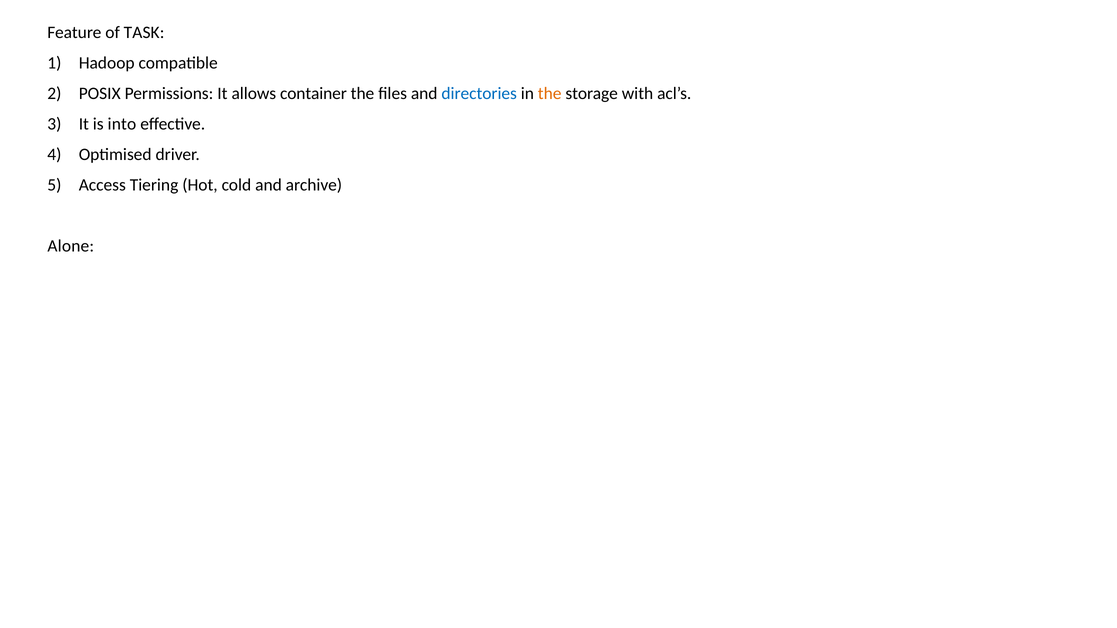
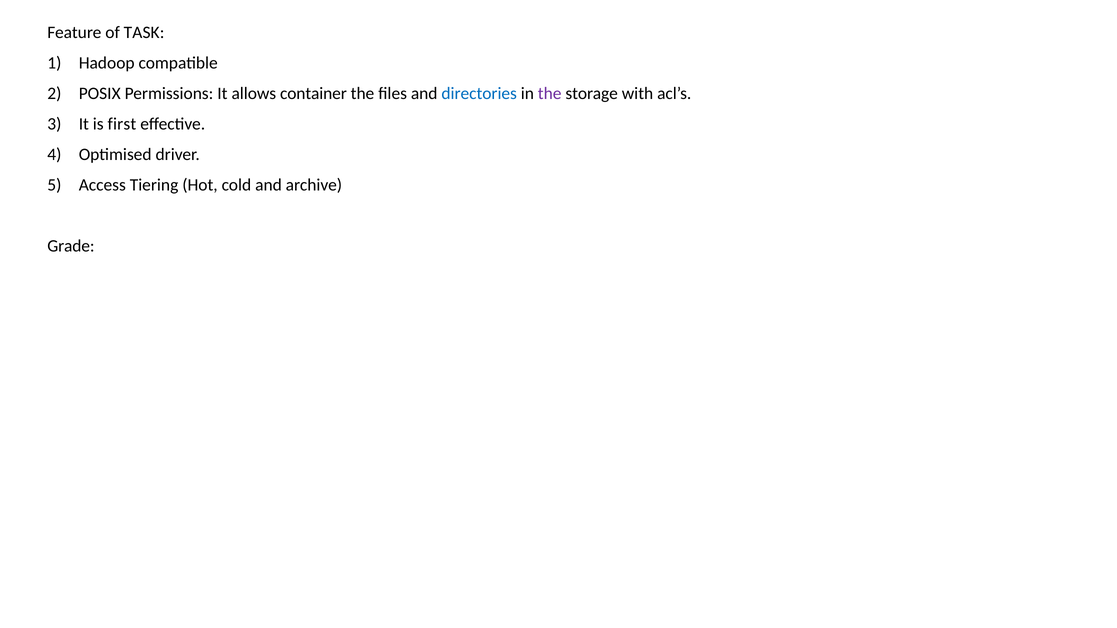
the colour: orange -> purple (550, 93)
into: into -> first (122, 124)
Alone: Alone -> Grade (71, 246)
